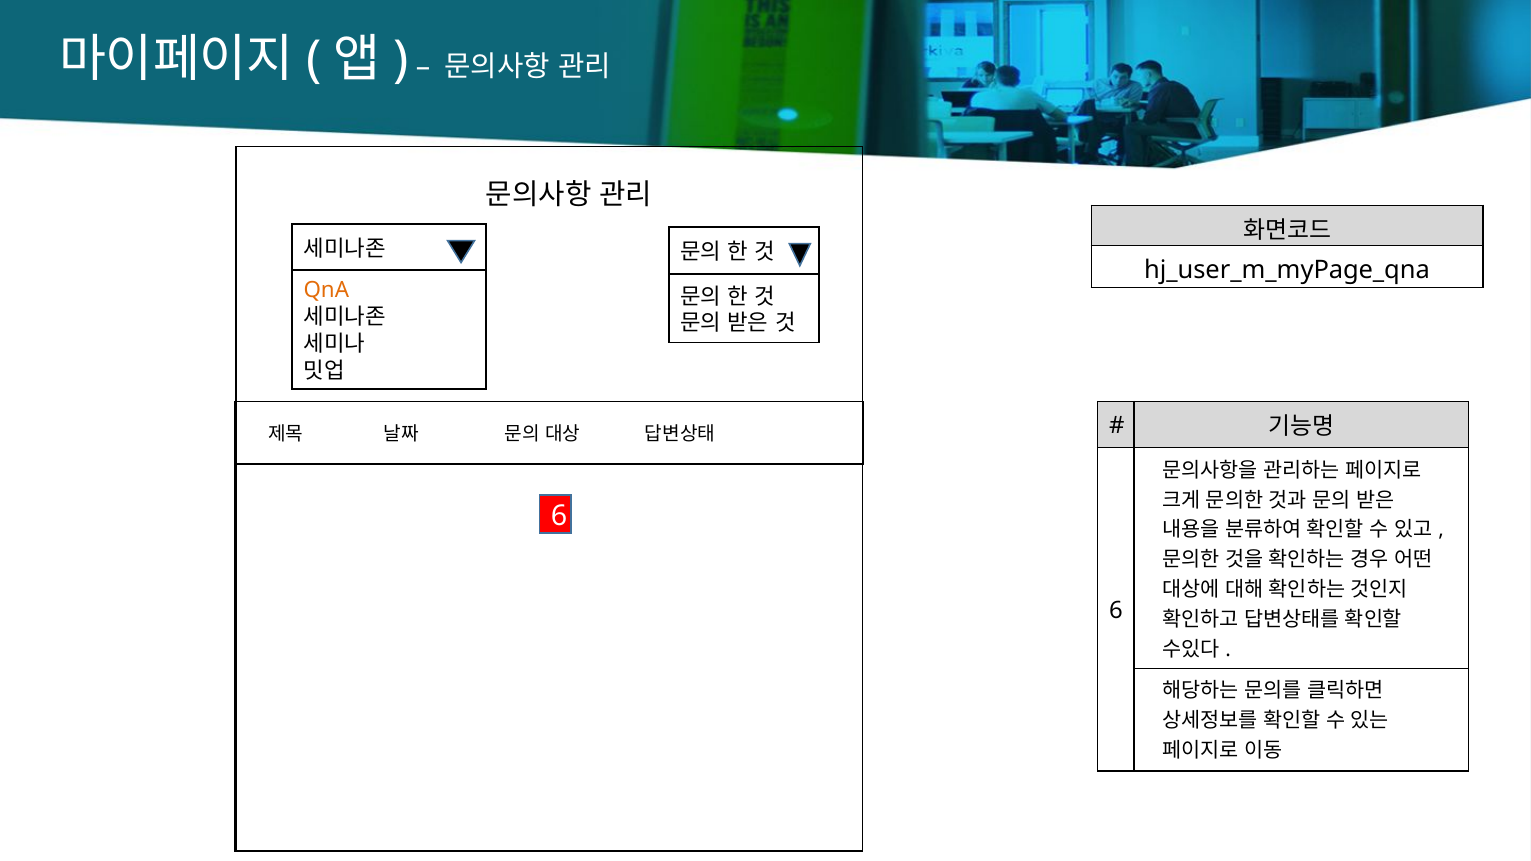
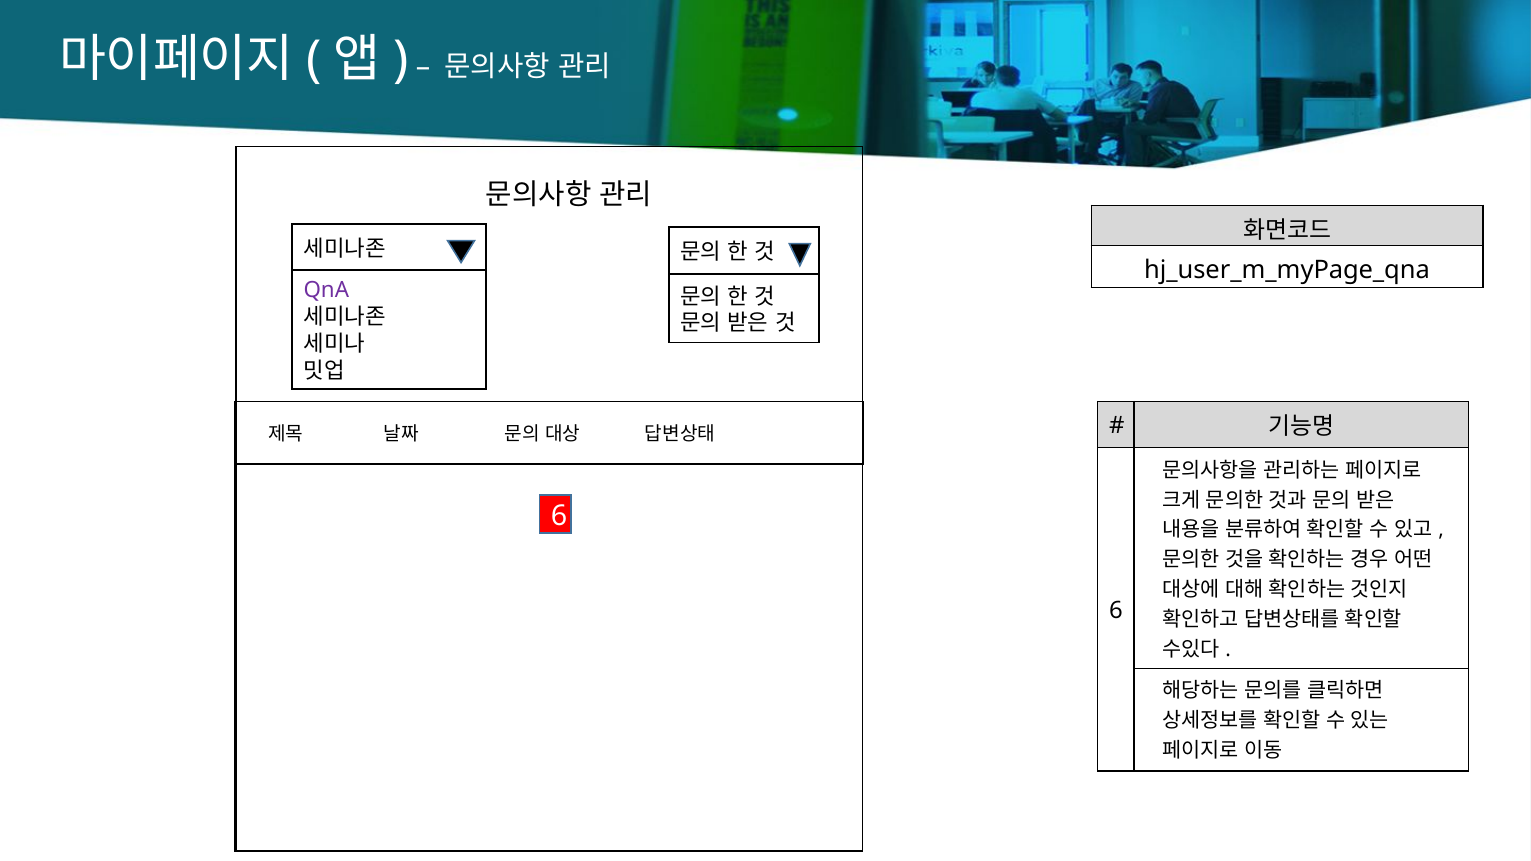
QnA colour: orange -> purple (326, 291)
